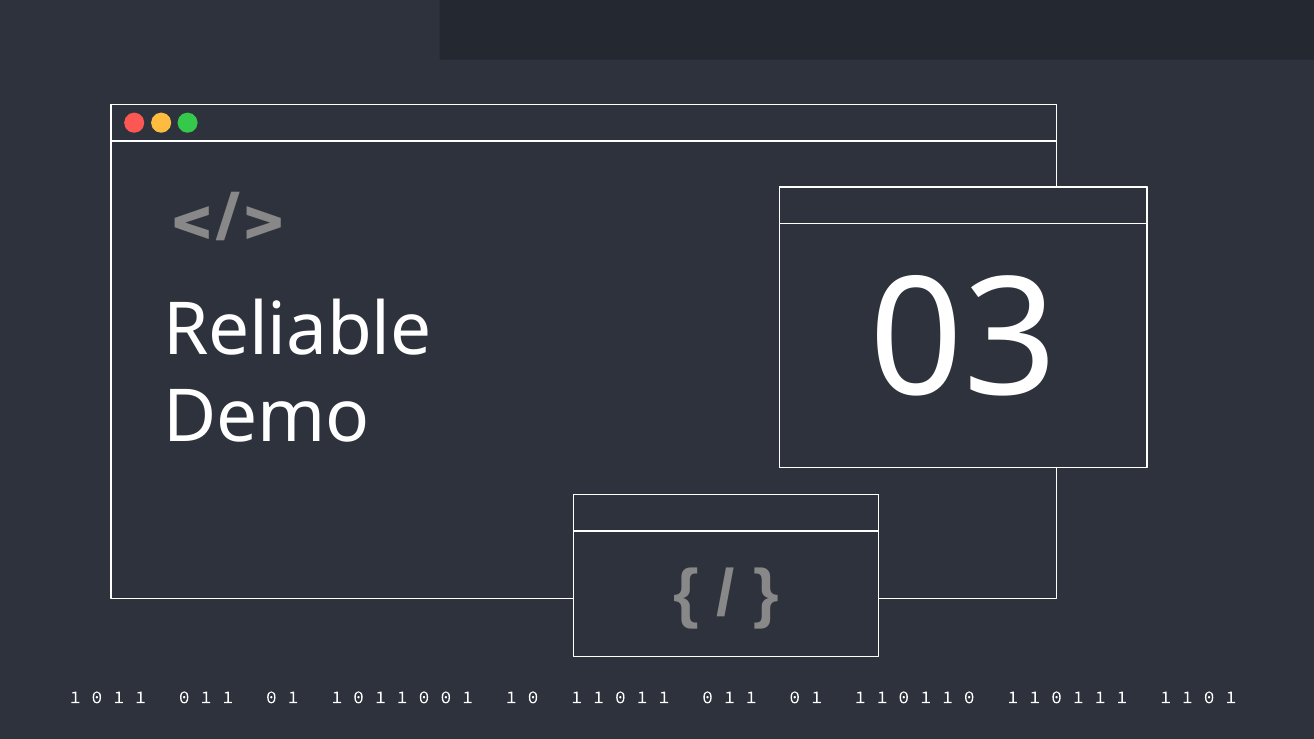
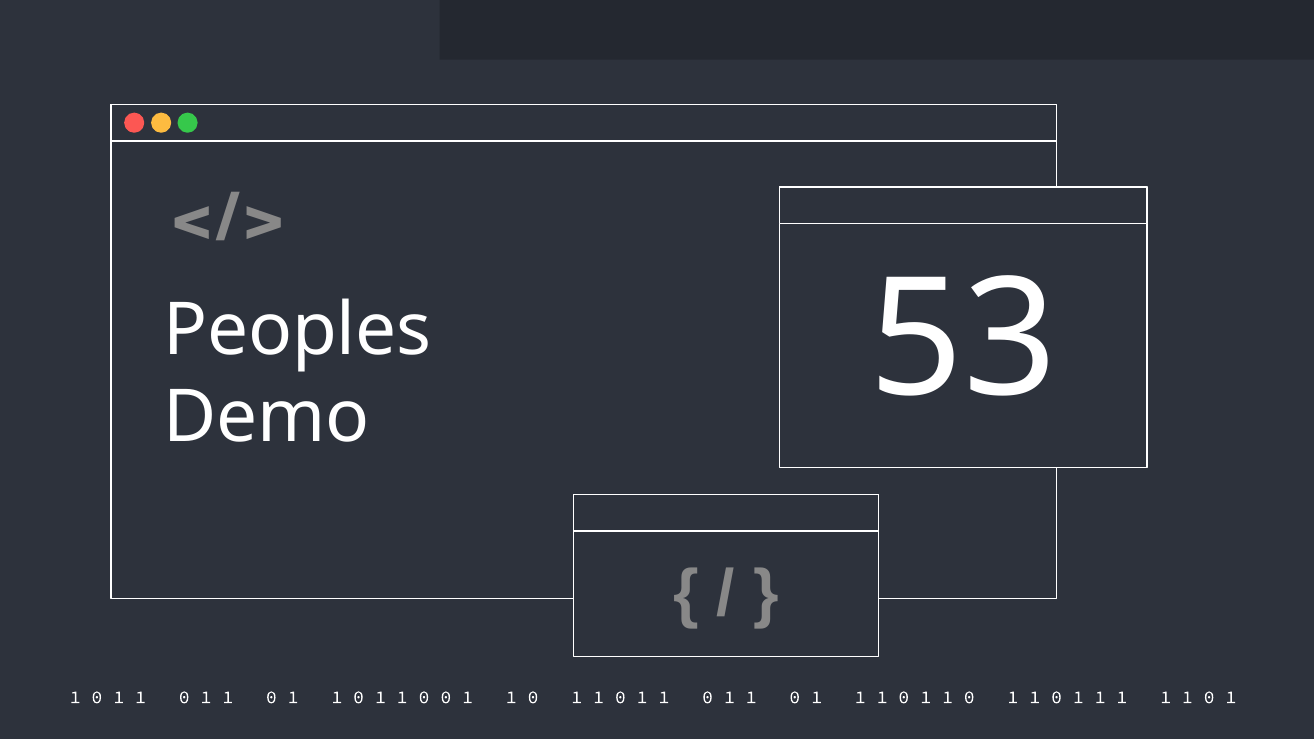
Reliable: Reliable -> Peoples (297, 330)
03: 03 -> 53 (963, 340)
